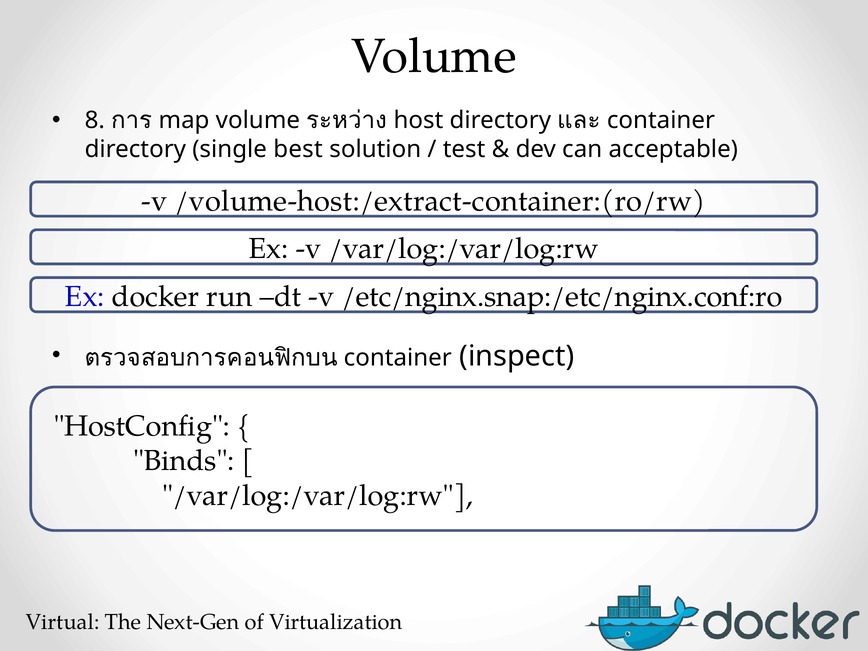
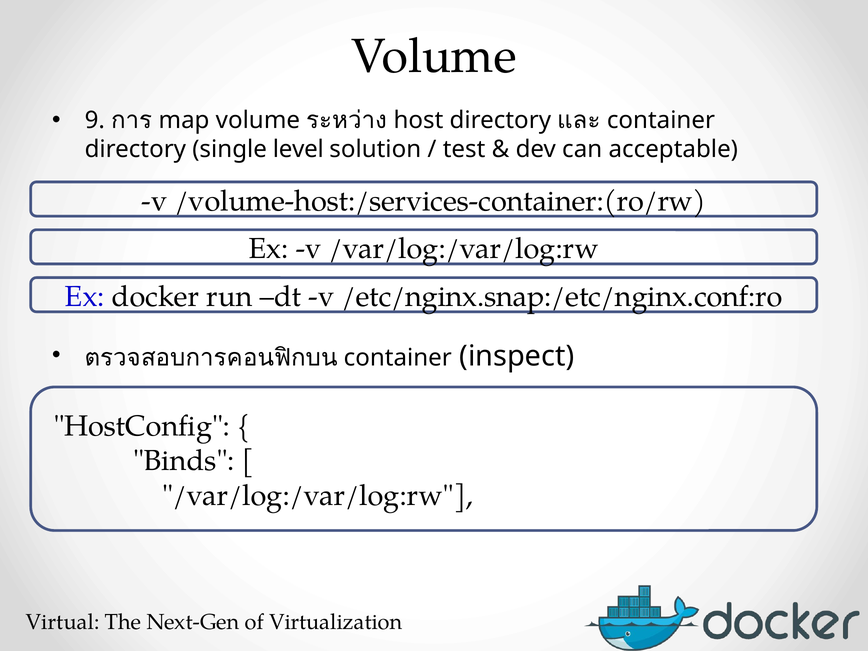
8: 8 -> 9 (95, 120)
best: best -> level (298, 149)
/volume-host:/extract-container:(ro/rw: /volume-host:/extract-container:(ro/rw -> /volume-host:/services-container:(ro/rw (440, 201)
